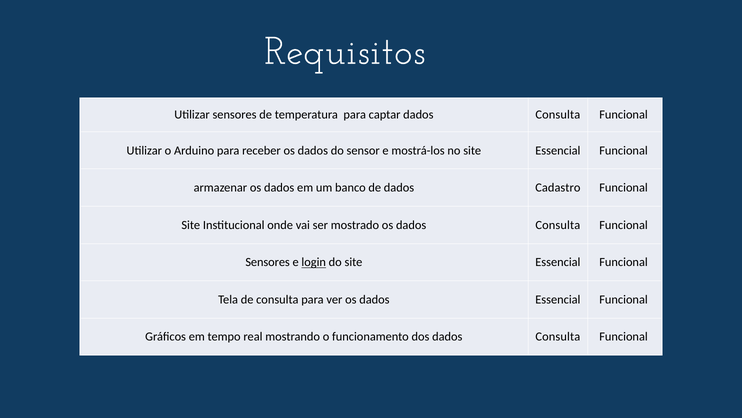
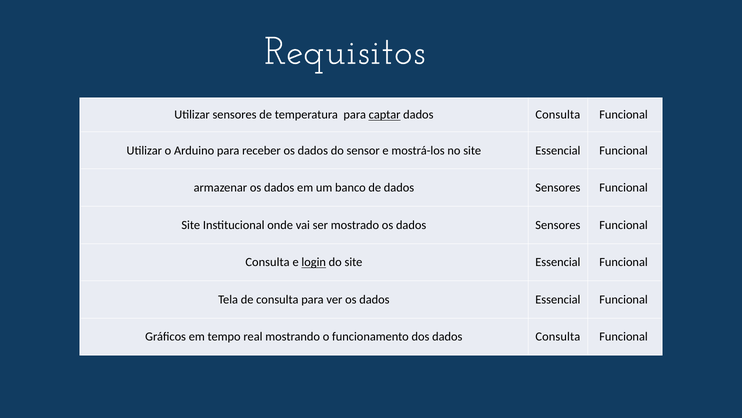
captar underline: none -> present (385, 115)
de dados Cadastro: Cadastro -> Sensores (558, 188)
os dados Consulta: Consulta -> Sensores (558, 225)
Sensores: Sensores -> Consulta (268, 262)
